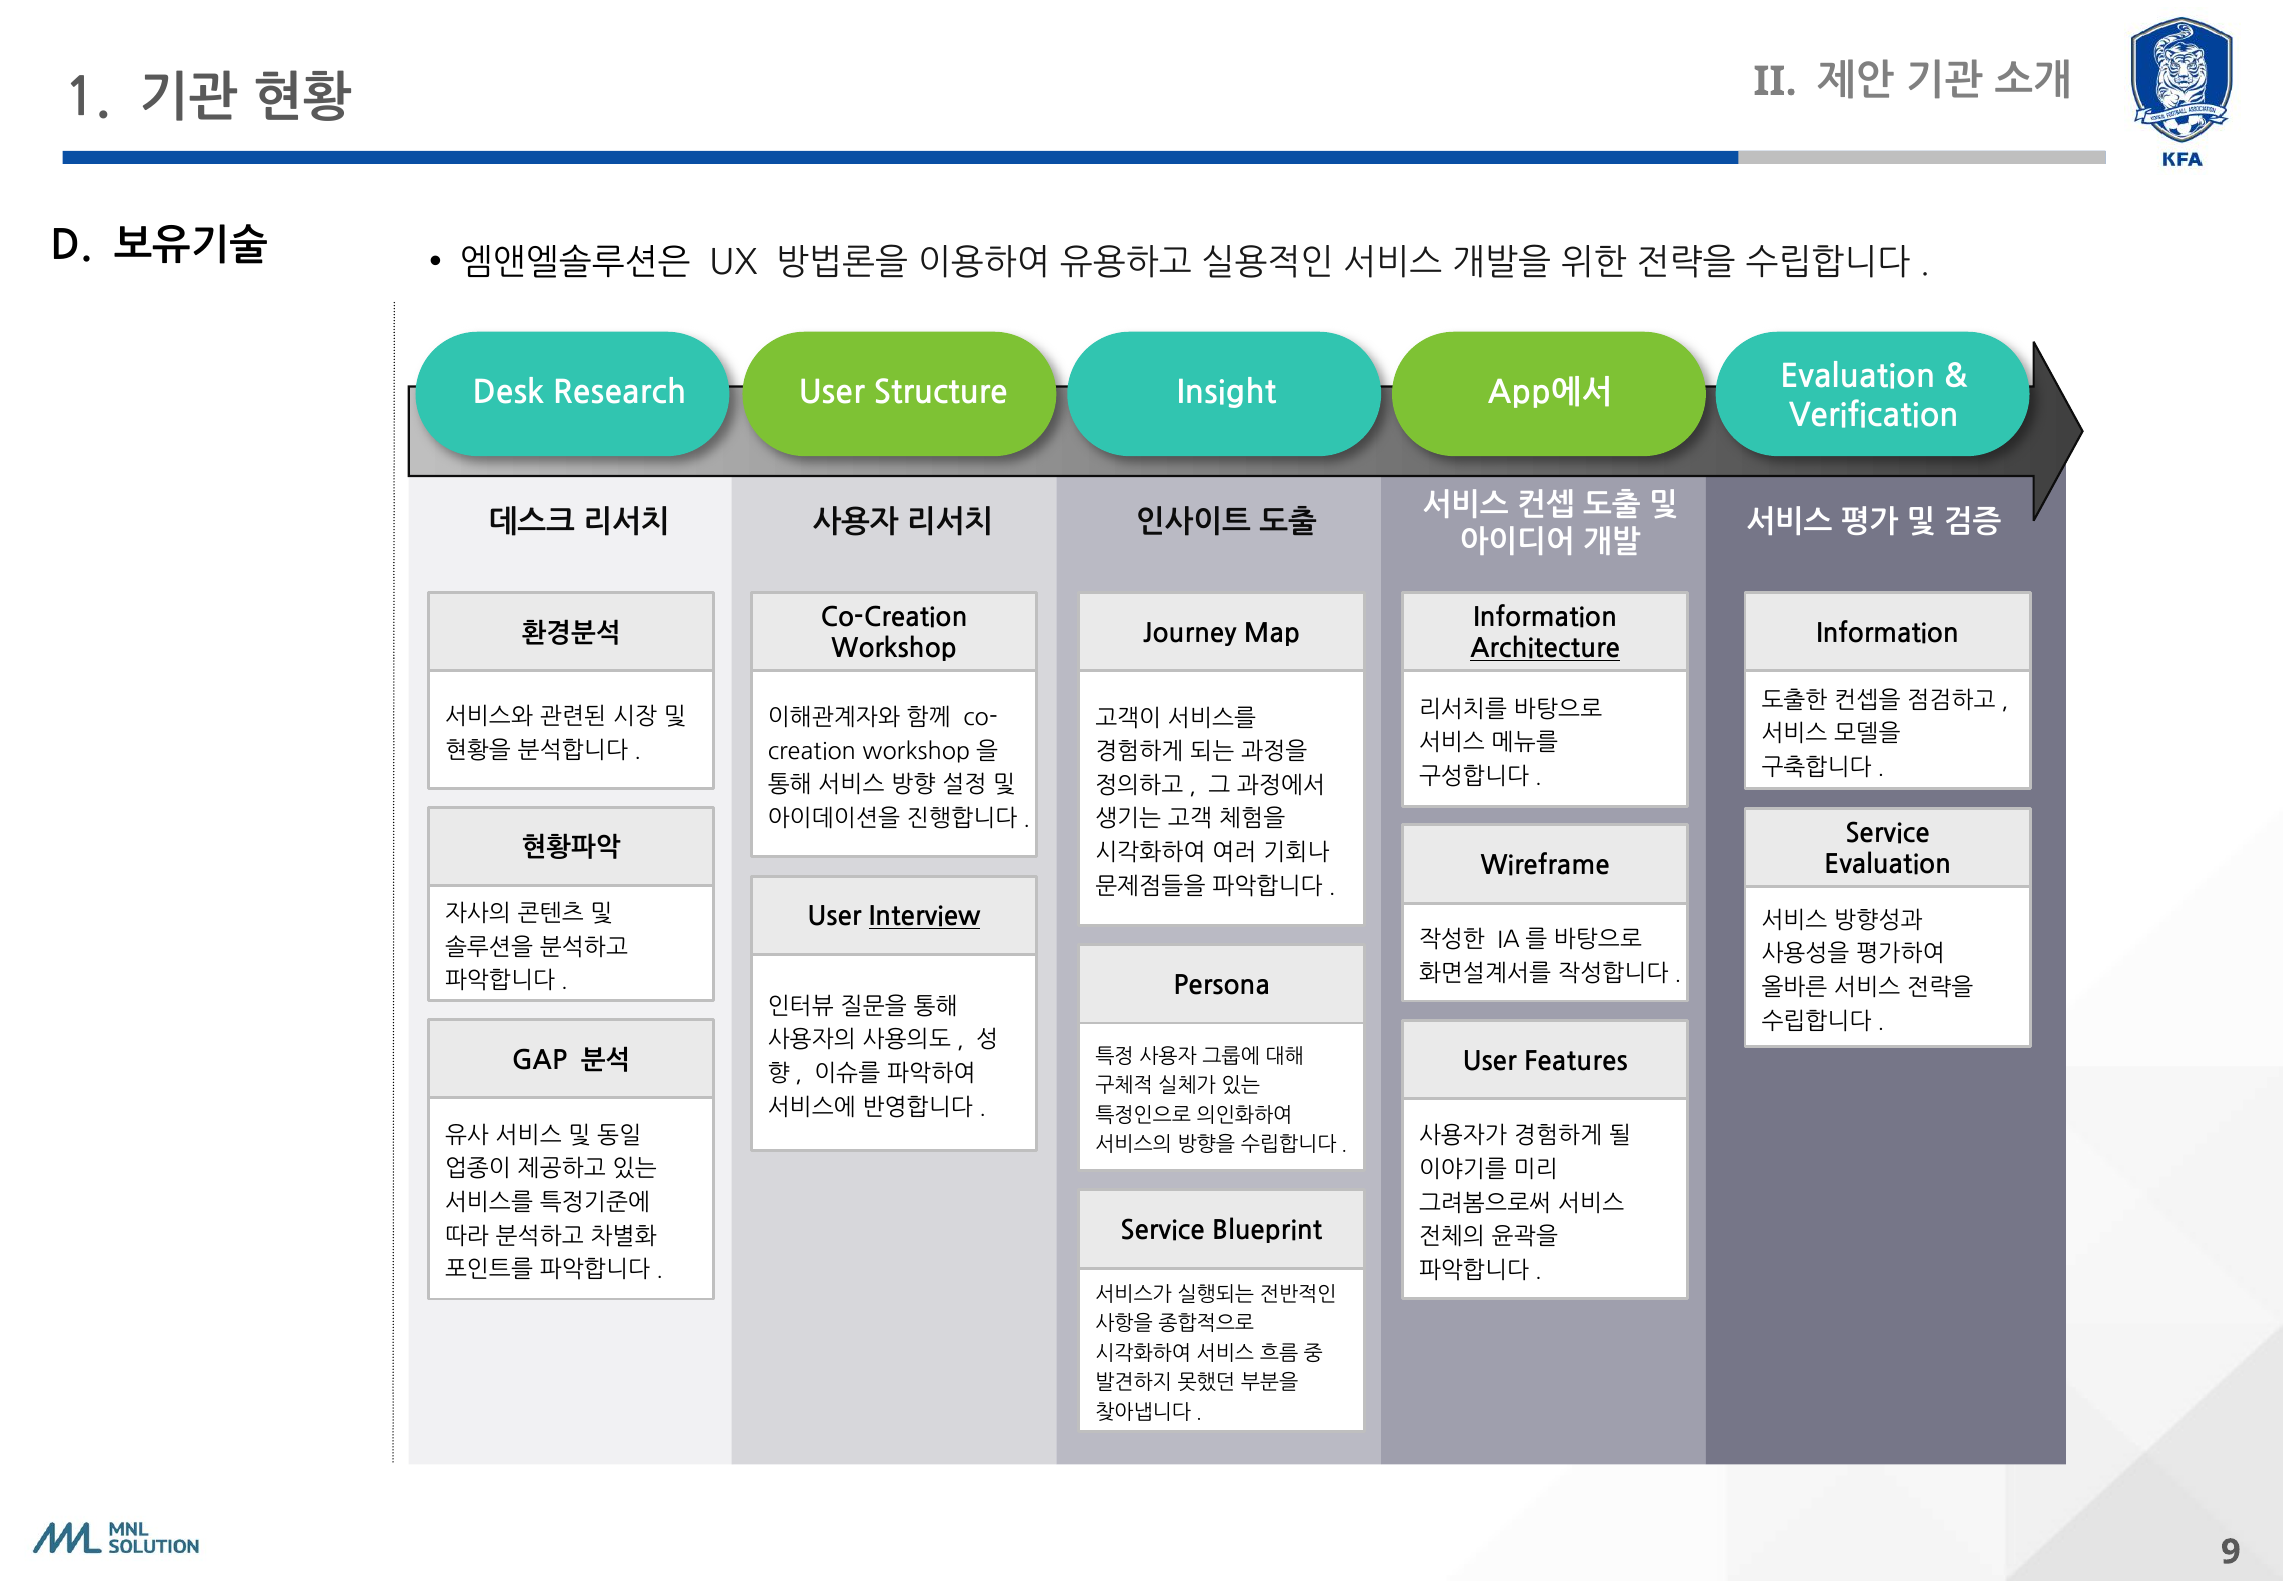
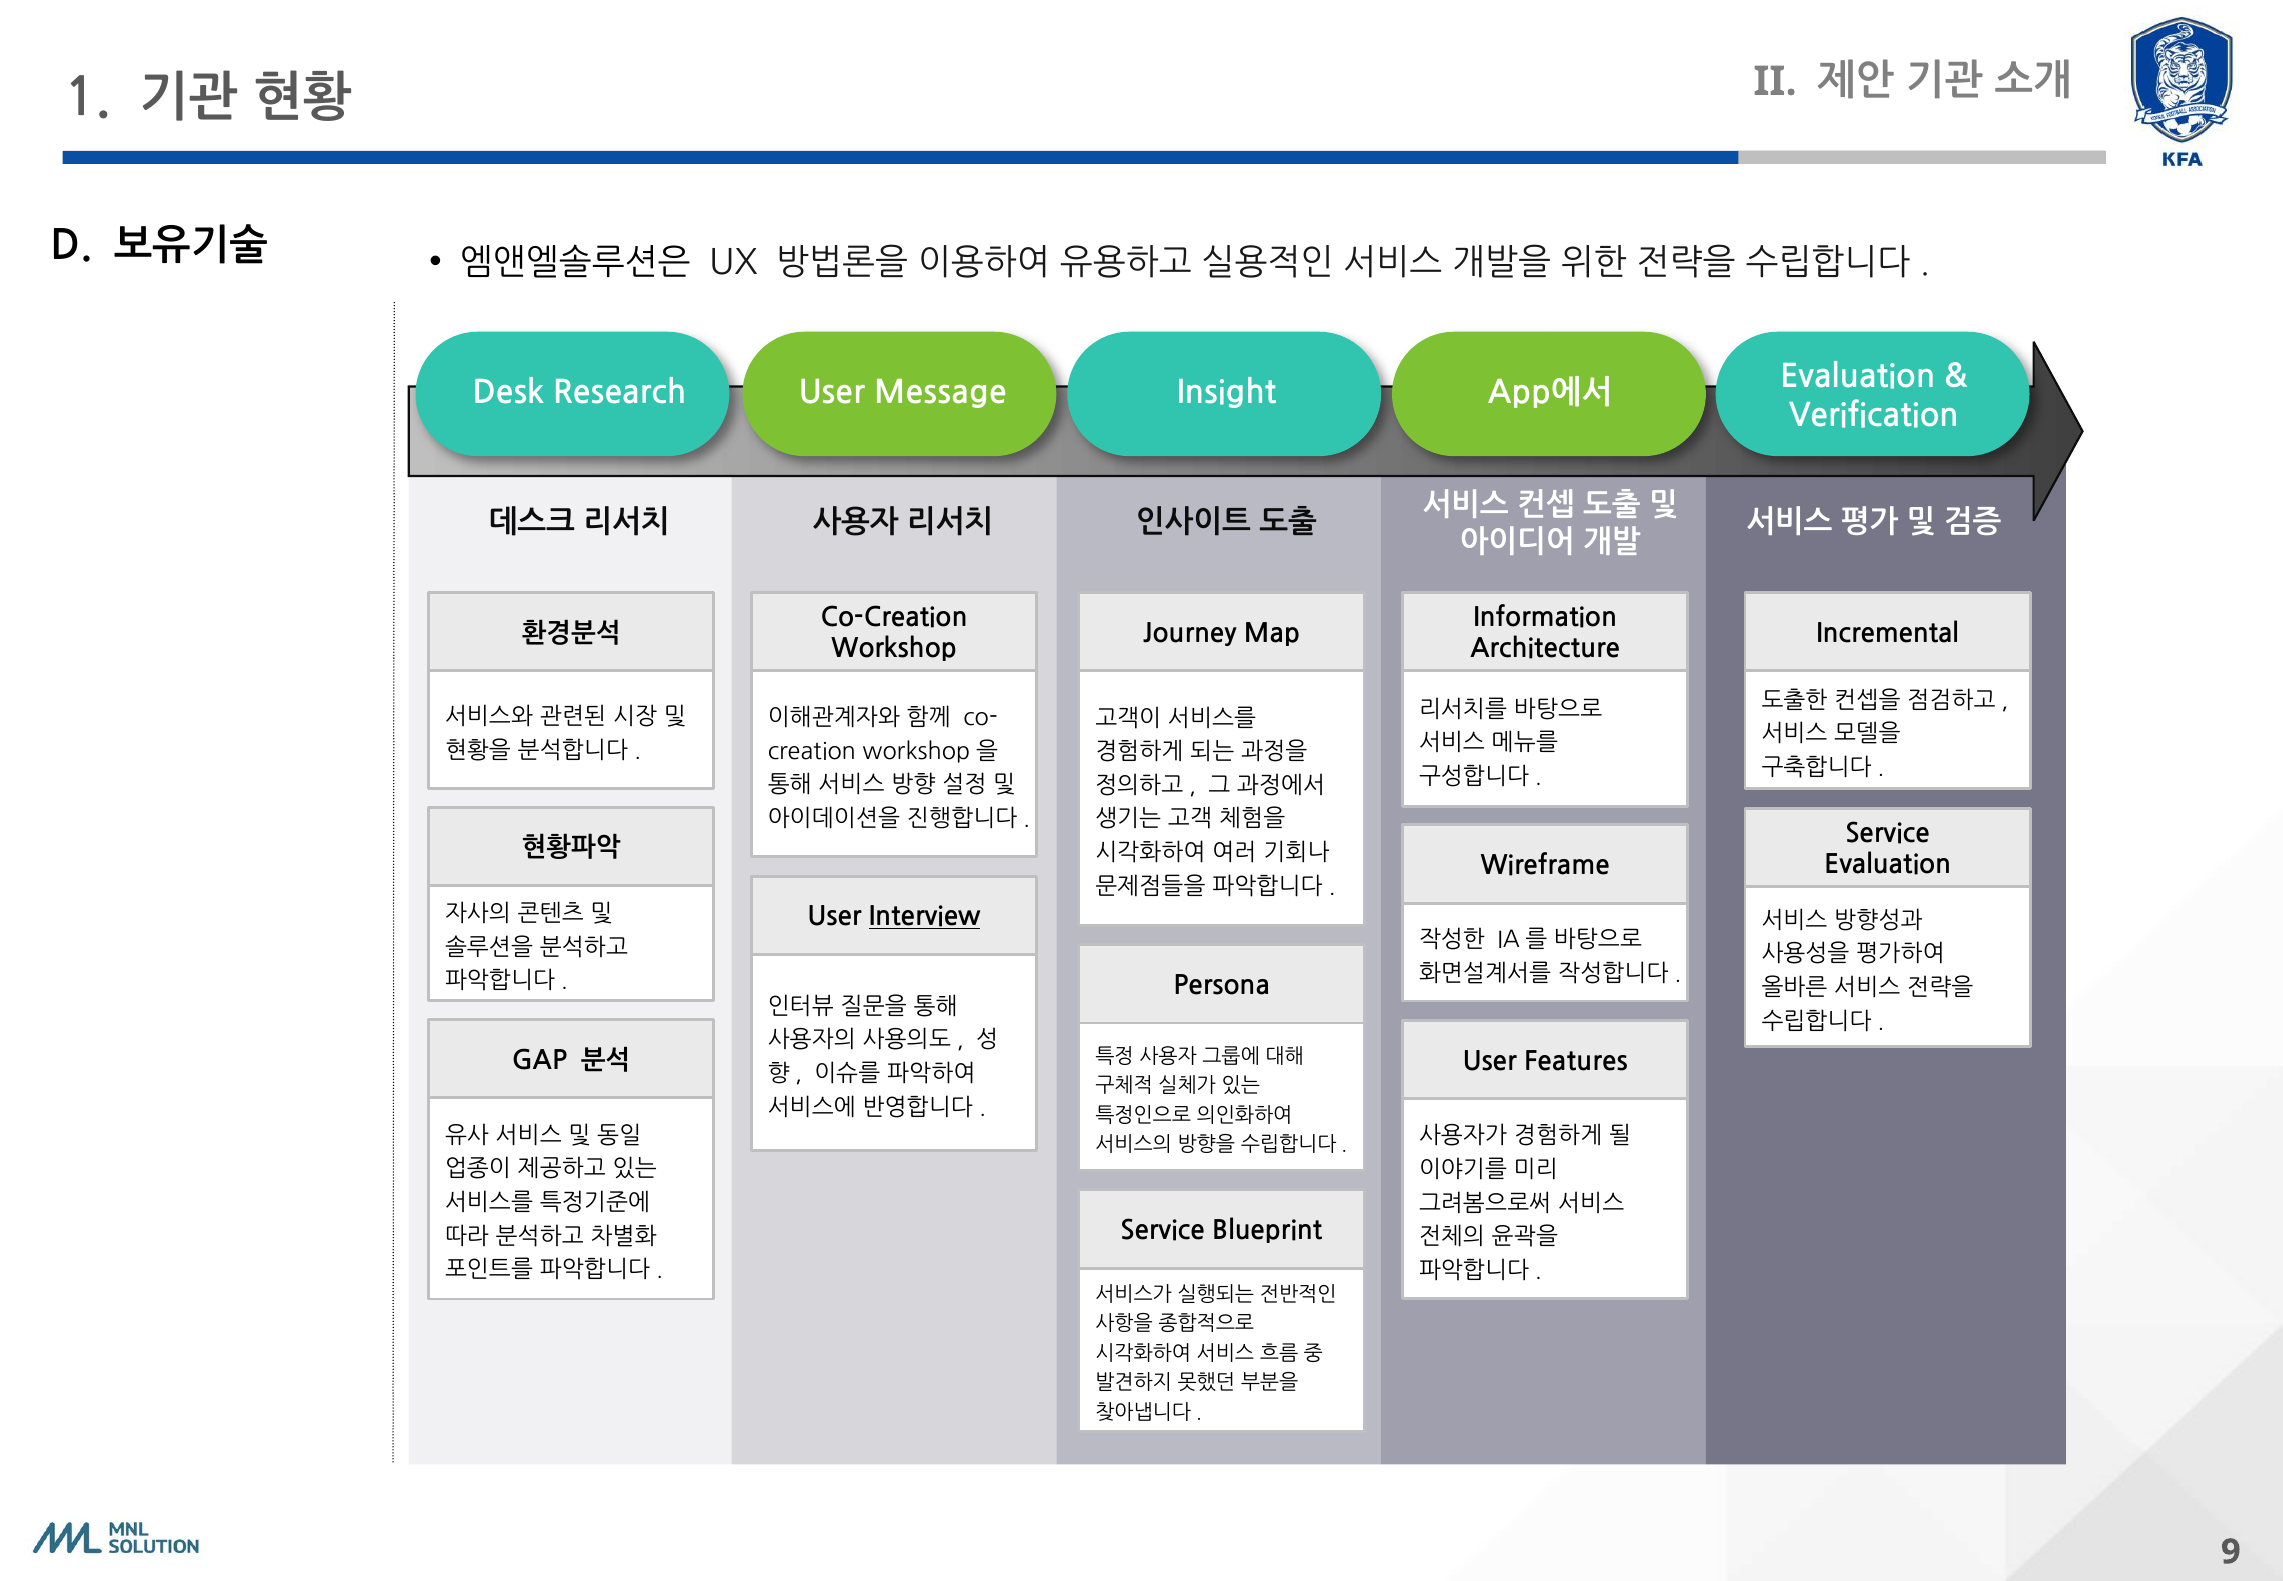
Structure: Structure -> Message (940, 392)
Information: Information -> Incremental (1888, 633)
Architecture underline: present -> none (1545, 649)
